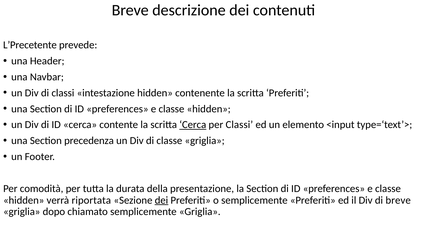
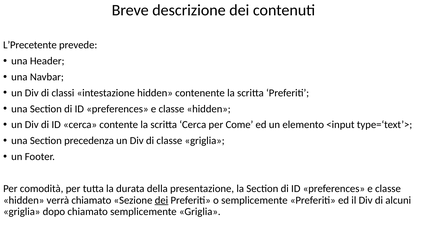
Cerca underline: present -> none (193, 125)
per Classi: Classi -> Come (239, 125)
verrà riportata: riportata -> chiamato (91, 200)
di breve: breve -> alcuni (398, 200)
